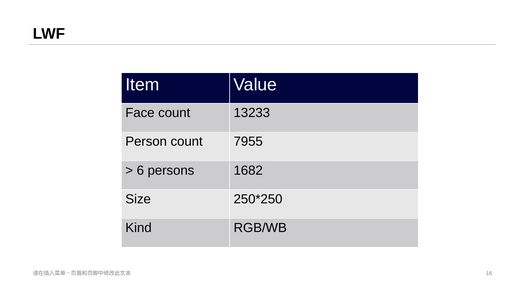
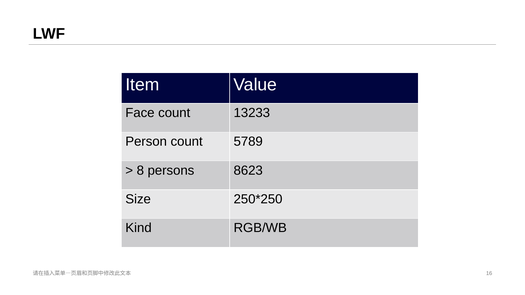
7955: 7955 -> 5789 (248, 142)
6: 6 -> 8 (140, 171)
1682: 1682 -> 8623 (248, 171)
